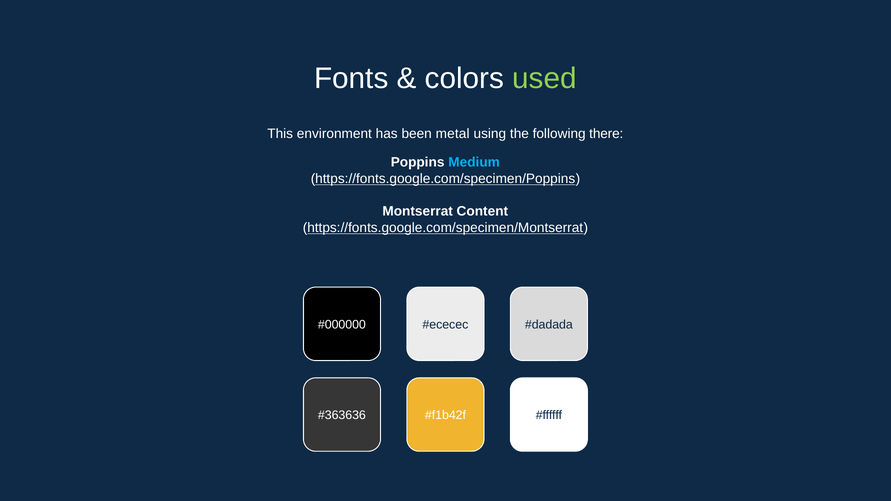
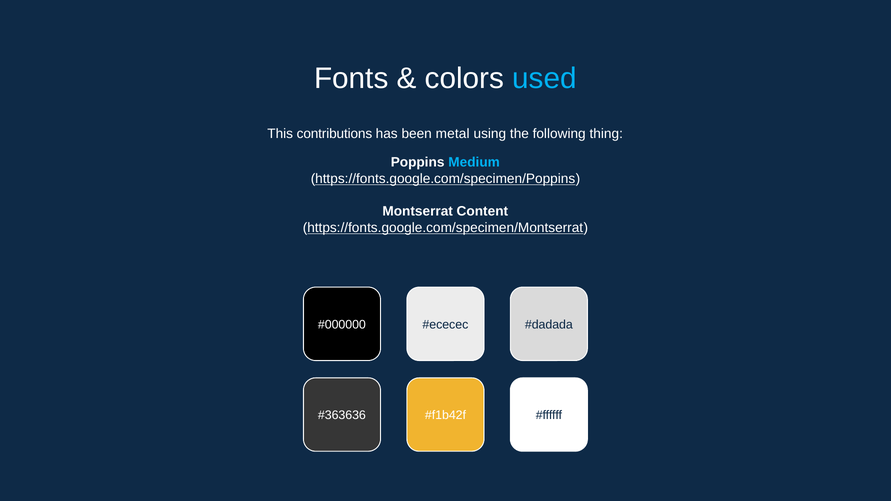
used colour: light green -> light blue (544, 79)
environment: environment -> contributions (334, 134)
there: there -> thing (606, 134)
